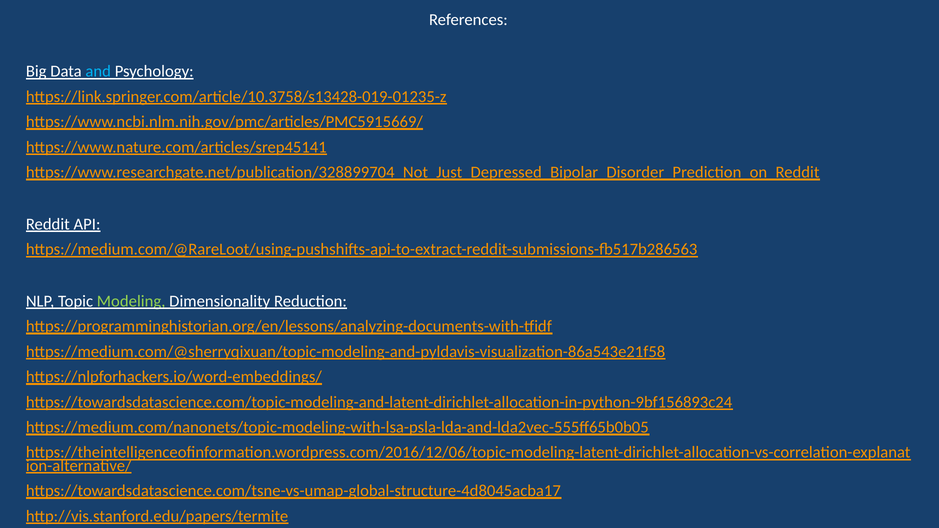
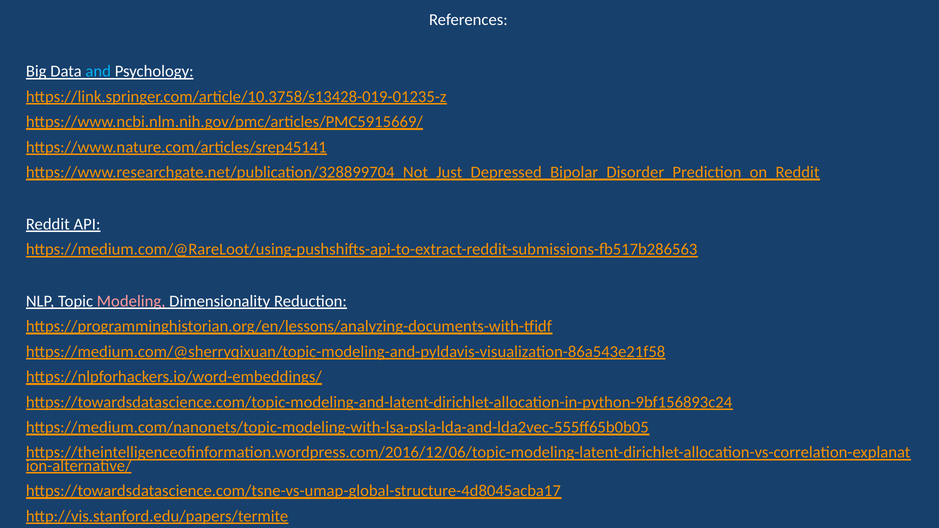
Modeling colour: light green -> pink (131, 301)
